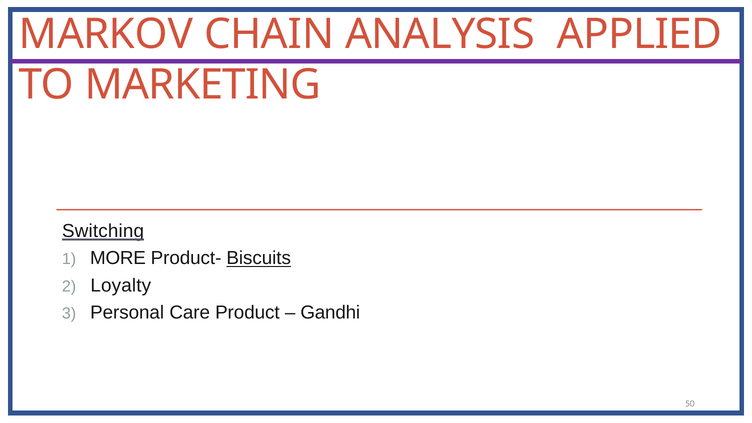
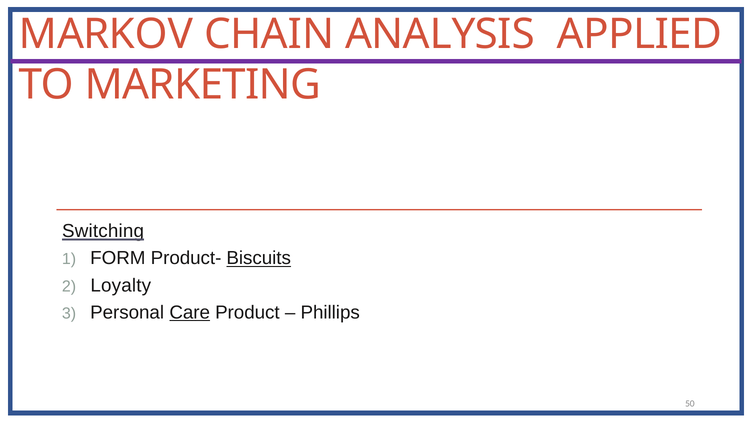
MORE: MORE -> FORM (118, 258)
Care underline: none -> present (190, 312)
Gandhi: Gandhi -> Phillips (330, 312)
